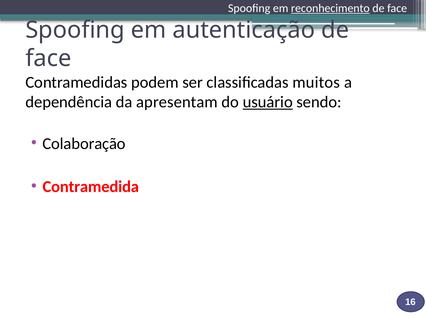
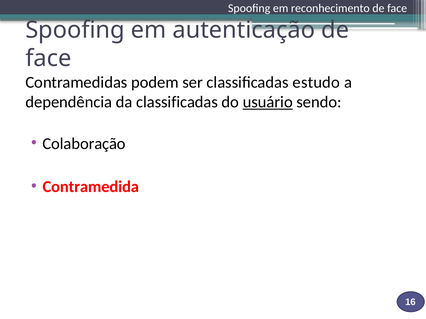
reconhecimento underline: present -> none (330, 8)
muitos: muitos -> estudo (316, 82)
da apresentam: apresentam -> classificadas (177, 102)
